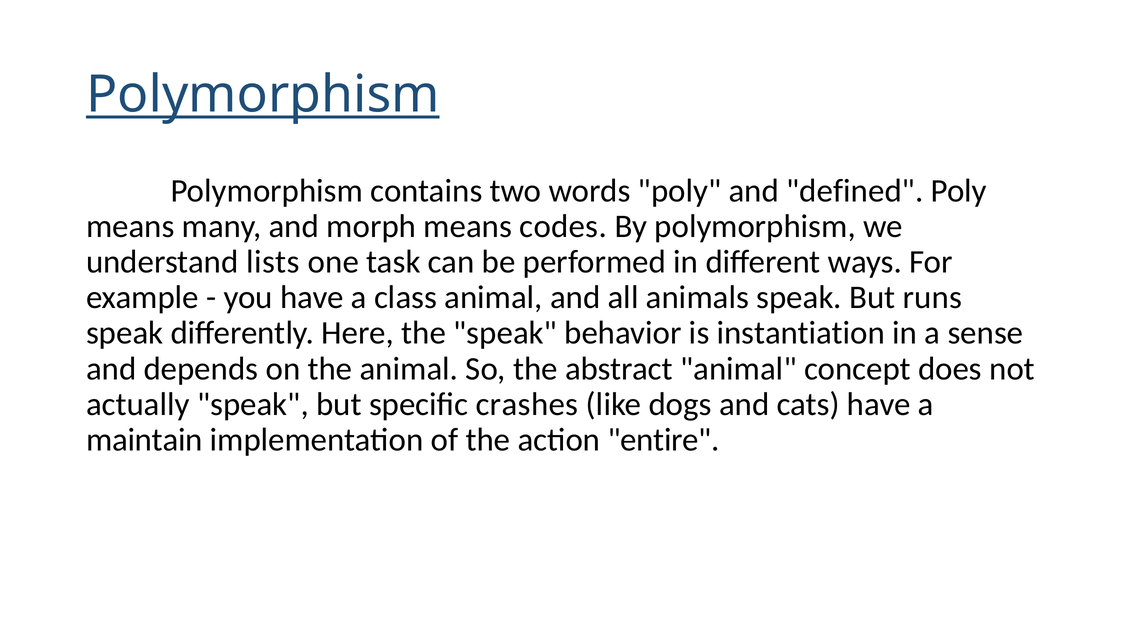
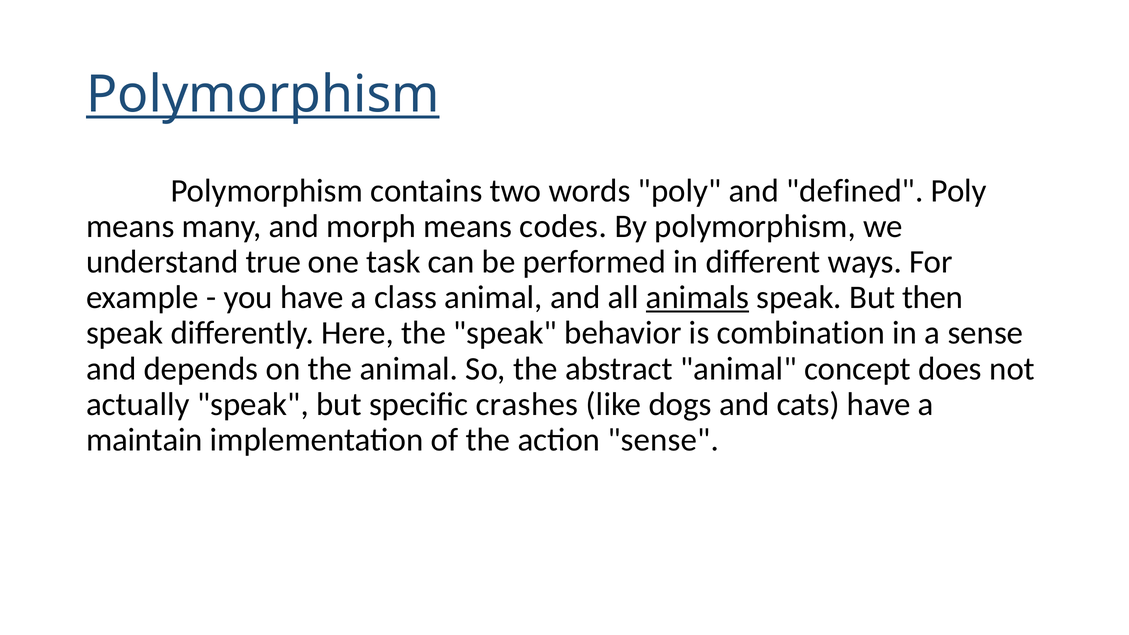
lists: lists -> true (273, 262)
animals underline: none -> present (697, 298)
runs: runs -> then (933, 298)
instantiation: instantiation -> combination (801, 333)
action entire: entire -> sense (663, 440)
